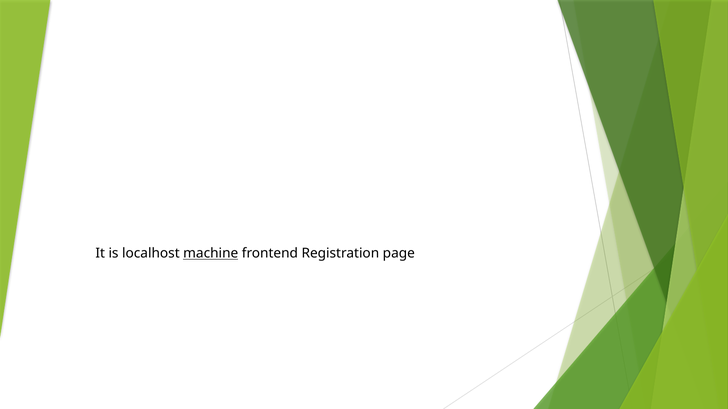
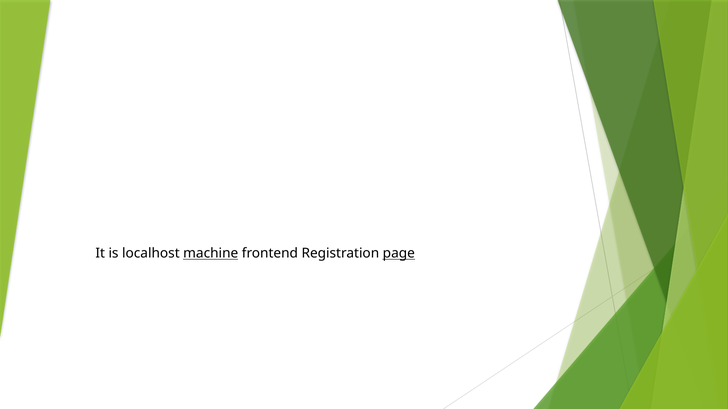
page underline: none -> present (399, 254)
